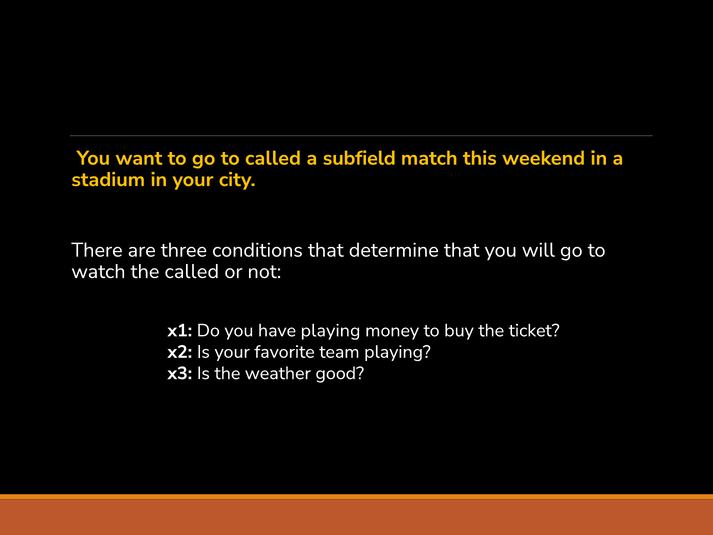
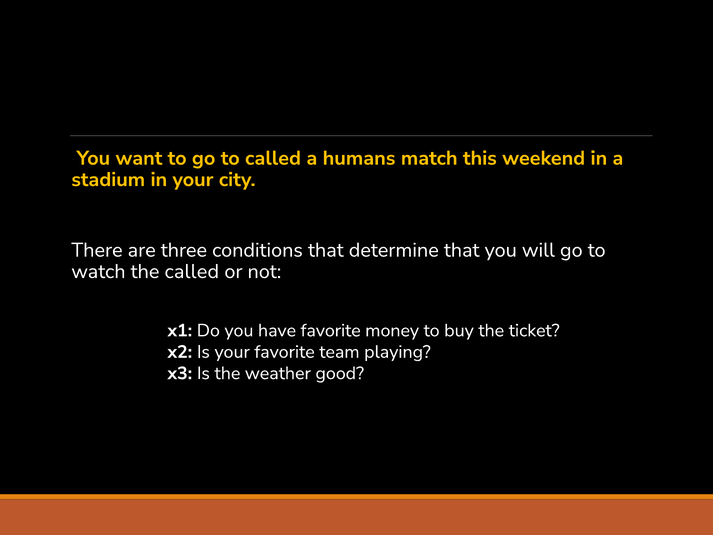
subfield: subfield -> humans (359, 158)
have playing: playing -> favorite (331, 330)
